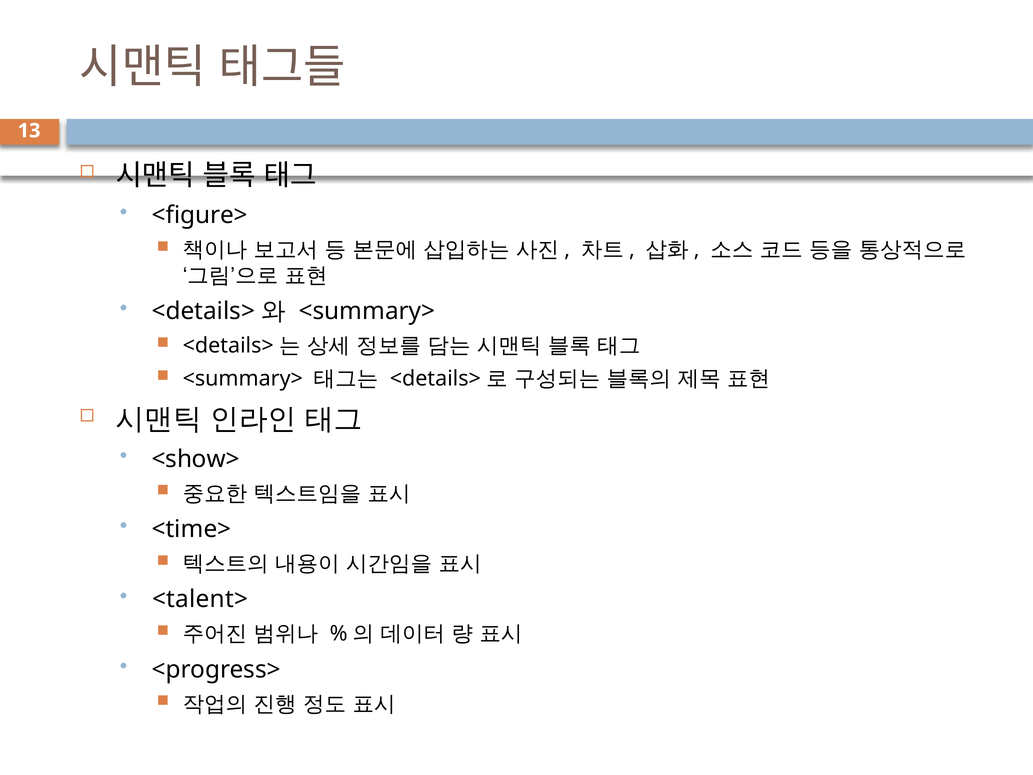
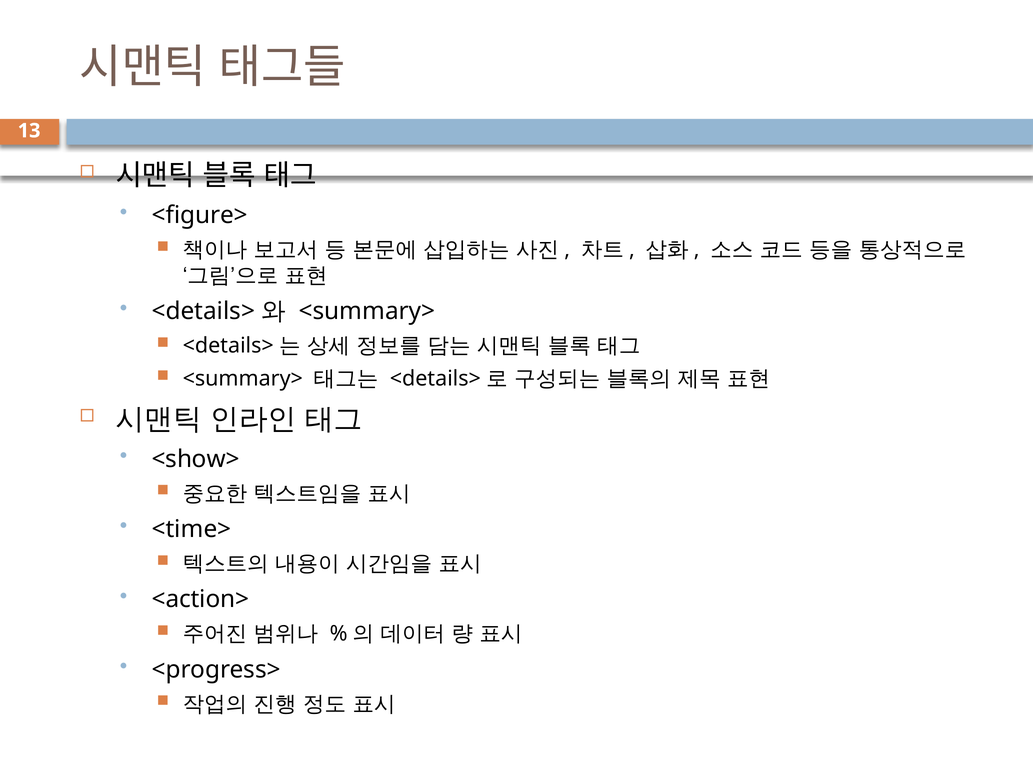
<talent>: <talent> -> <action> (200, 599)
